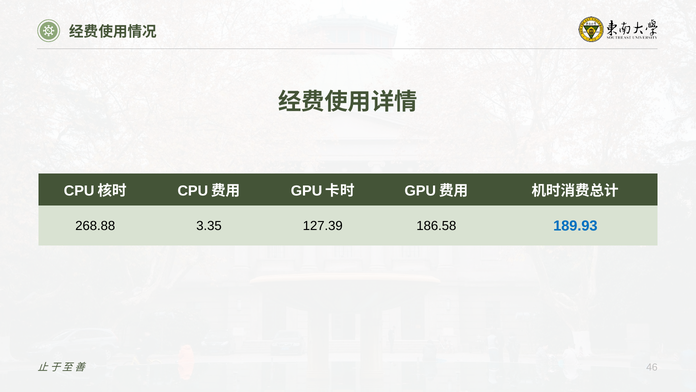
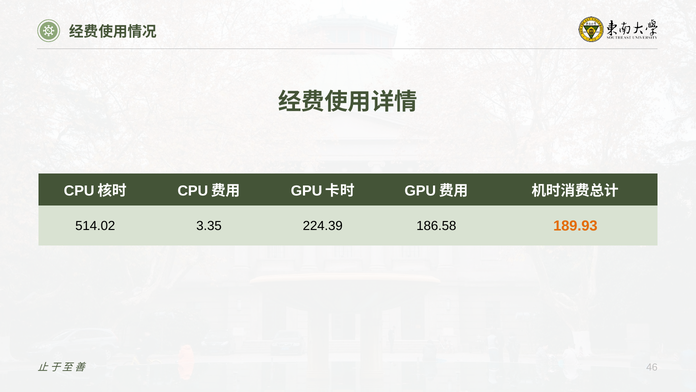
189.93 colour: blue -> orange (575, 226)
268.88: 268.88 -> 514.02 (95, 226)
127.39: 127.39 -> 224.39 (323, 226)
